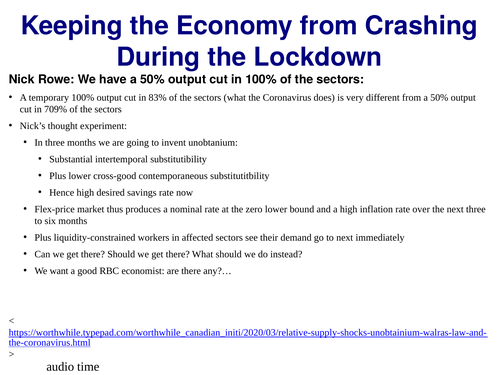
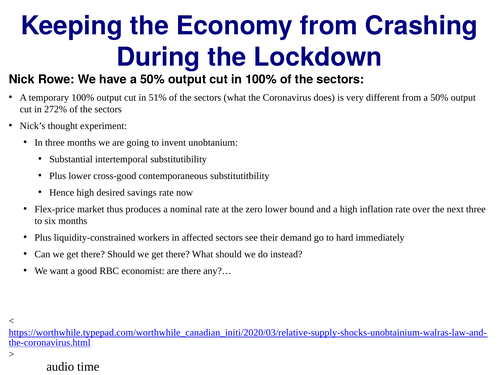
83%: 83% -> 51% (158, 97)
709%: 709% -> 272% (56, 109)
to next: next -> hard (345, 237)
